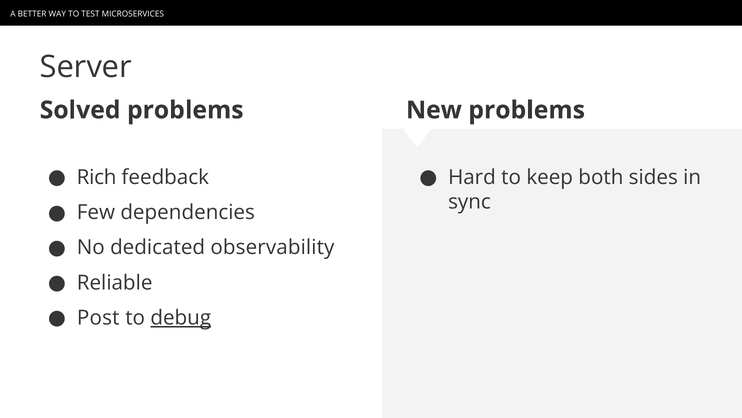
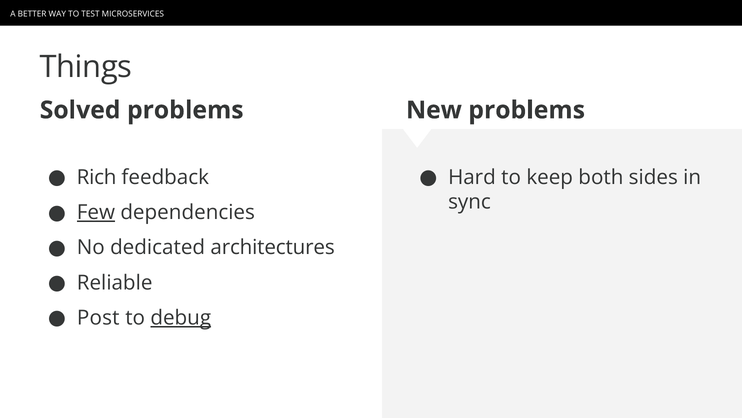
Server: Server -> Things (86, 67)
Few underline: none -> present (96, 212)
observability: observability -> architectures (273, 247)
